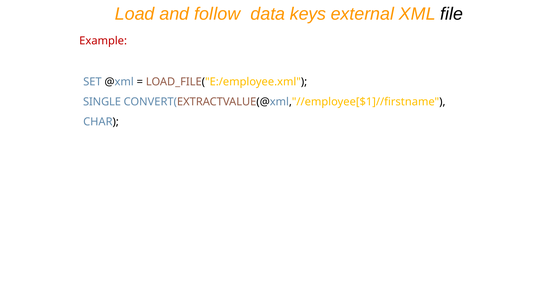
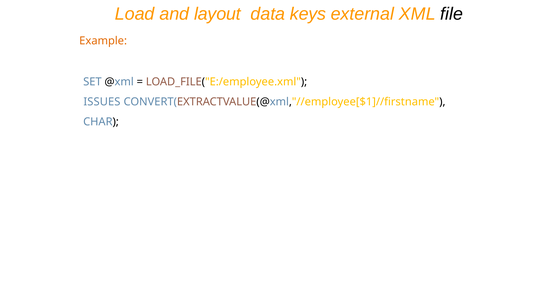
follow: follow -> layout (217, 14)
Example colour: red -> orange (103, 41)
SINGLE: SINGLE -> ISSUES (102, 102)
